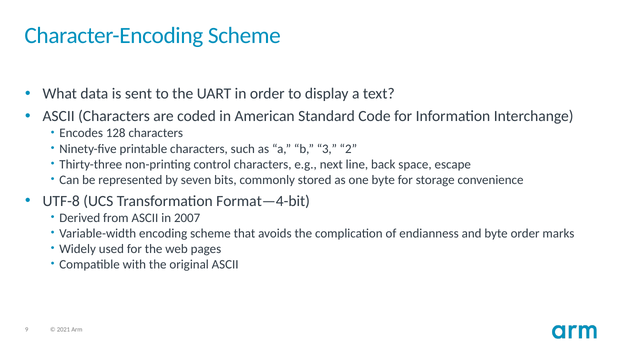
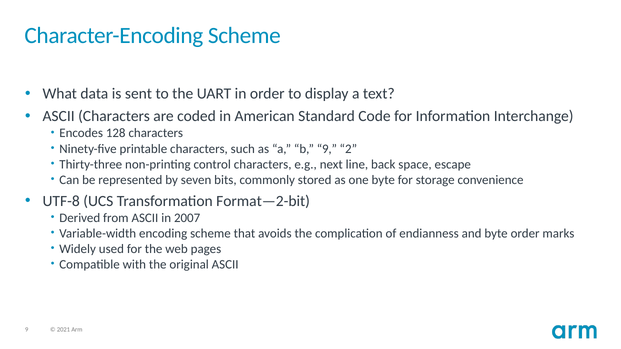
b 3: 3 -> 9 (327, 149)
Format—4-bit: Format—4-bit -> Format—2-bit (263, 201)
